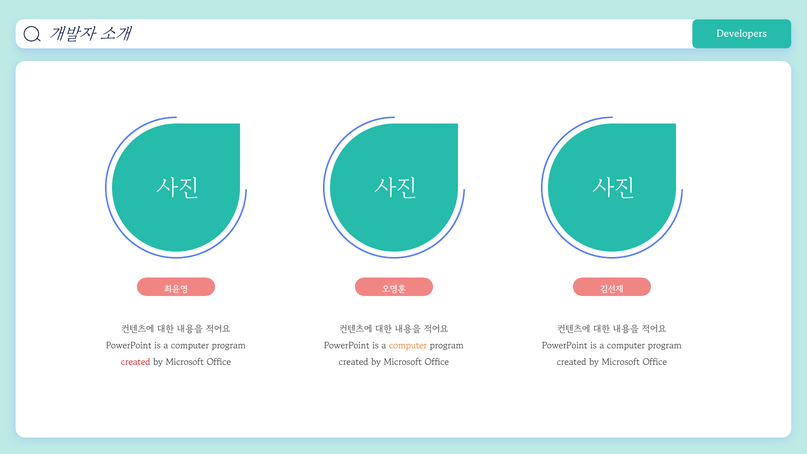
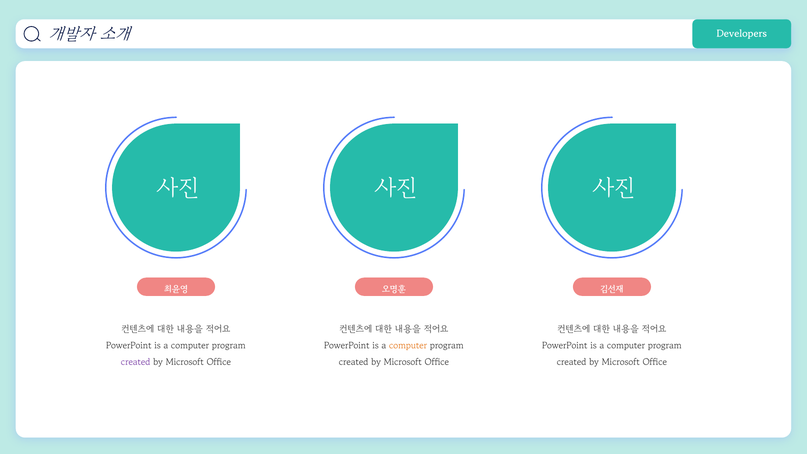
created colour: red -> purple (136, 363)
